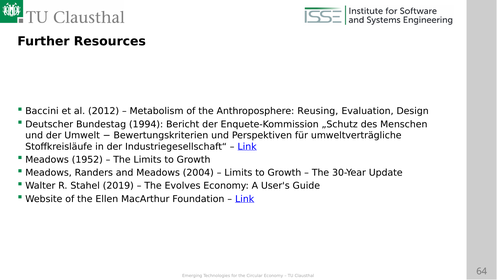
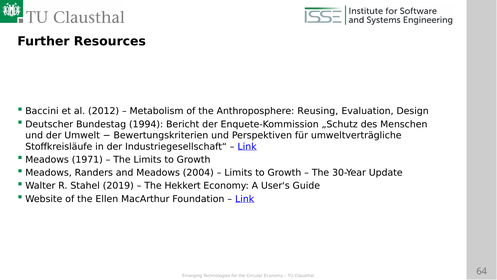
1952: 1952 -> 1971 (87, 160)
Evolves: Evolves -> Hekkert (183, 186)
